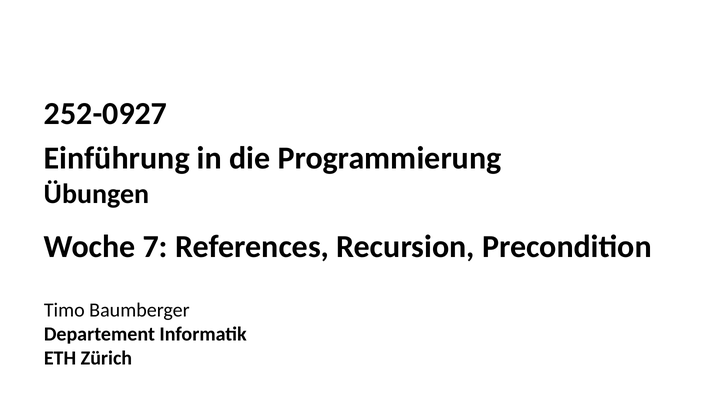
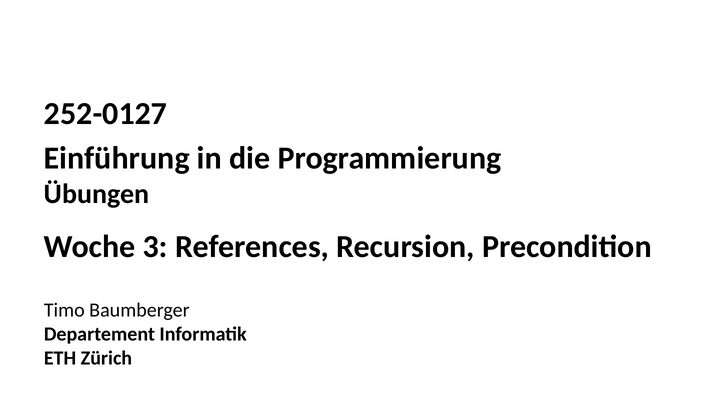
252-0927: 252-0927 -> 252-0127 (106, 114)
7: 7 -> 3 (155, 247)
